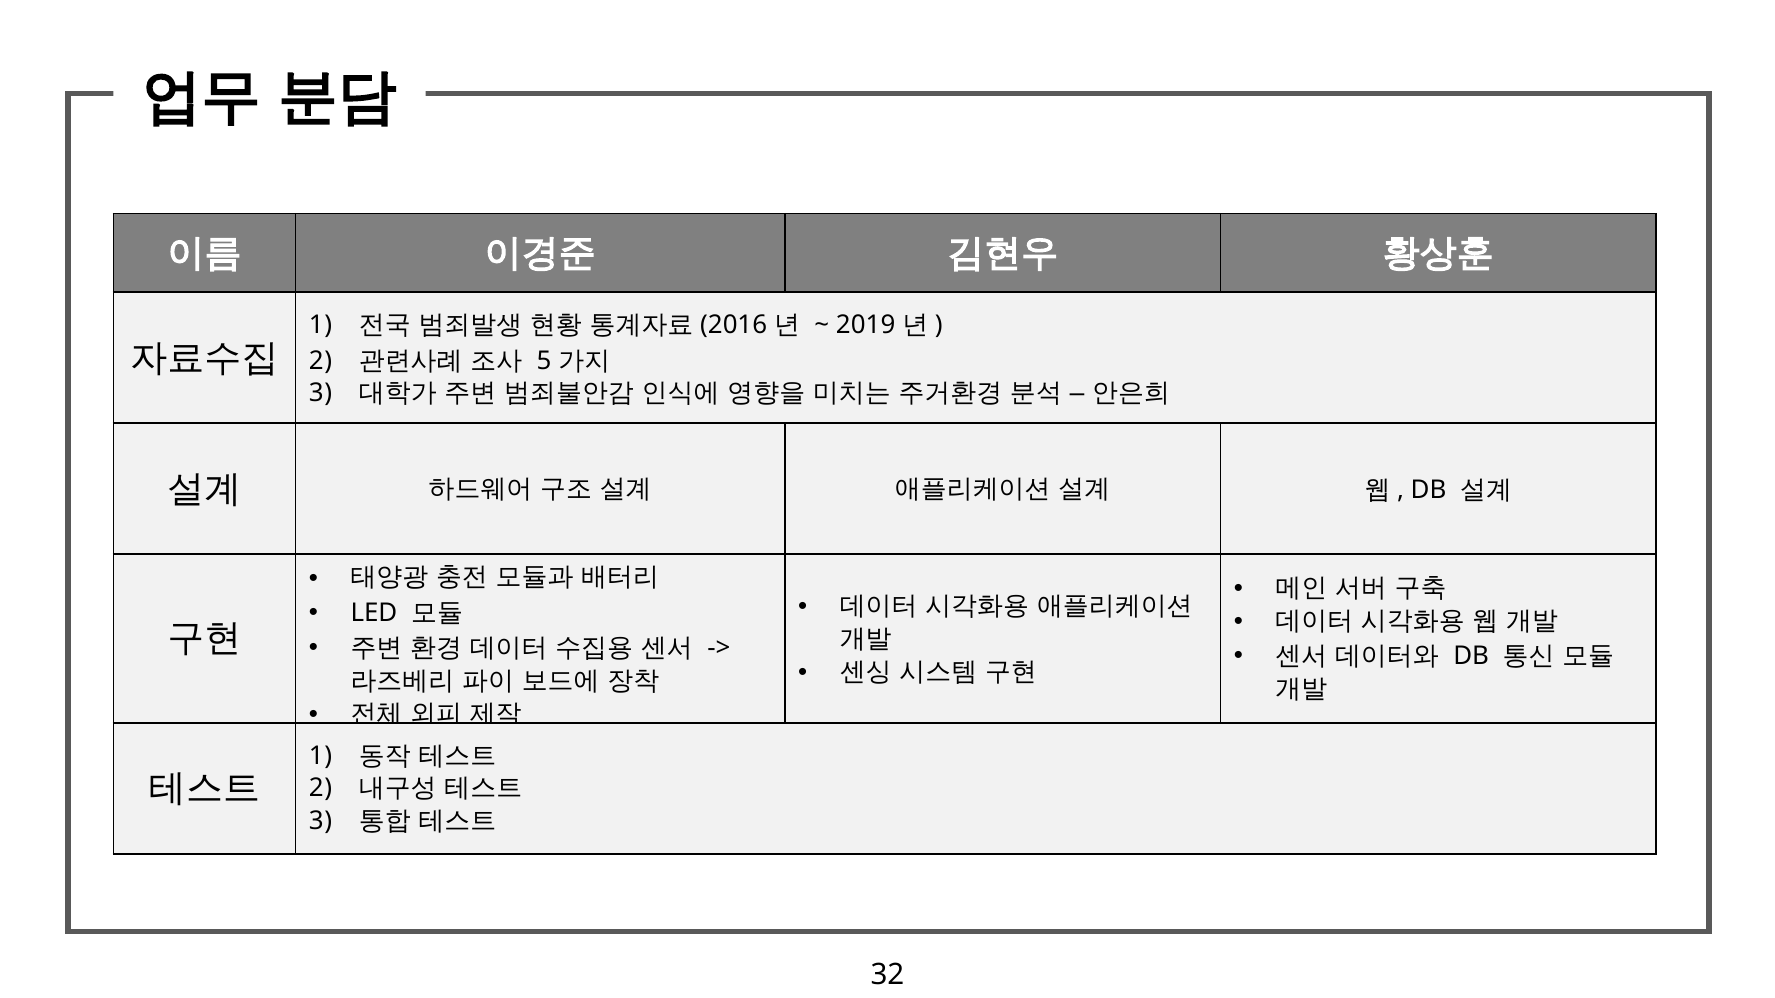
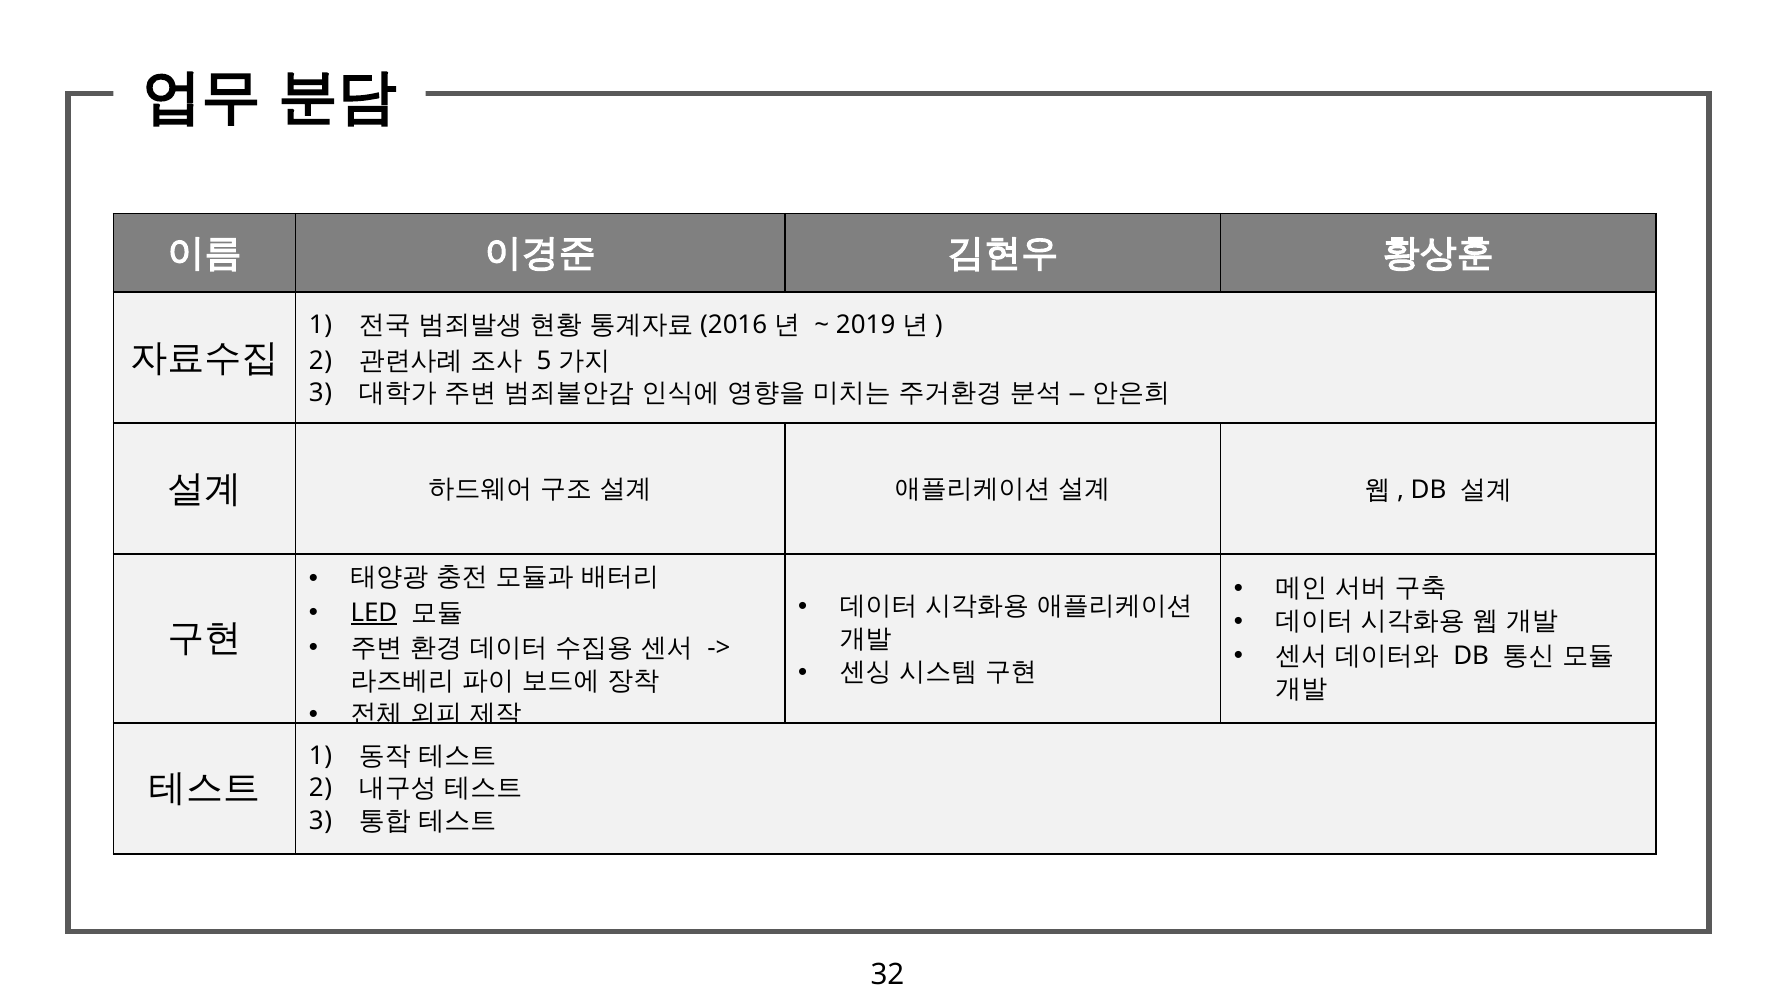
LED underline: none -> present (374, 613)
